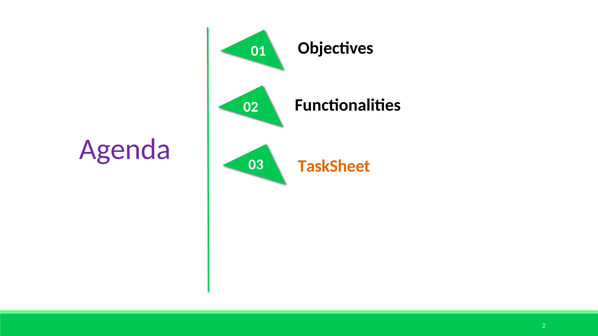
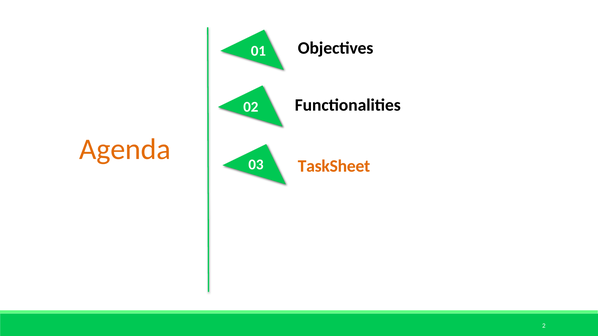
Agenda colour: purple -> orange (125, 149)
